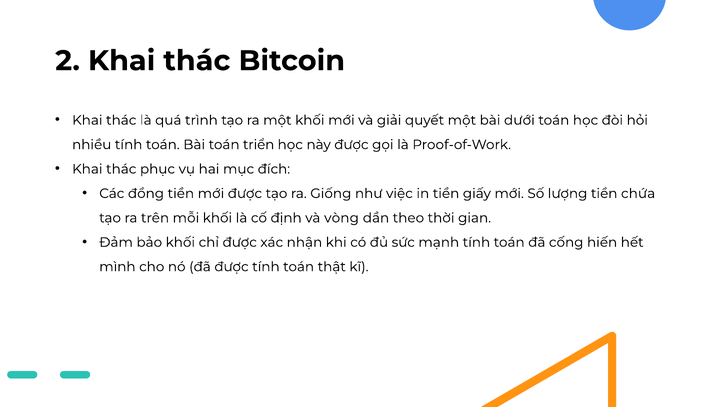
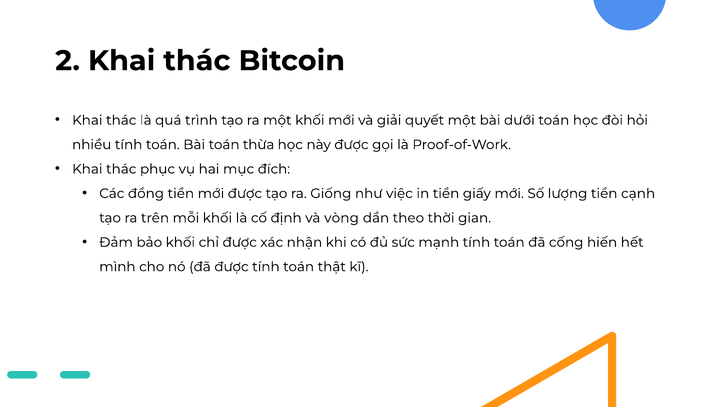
triển: triển -> thừa (259, 145)
chứa: chứa -> cạnh (638, 194)
